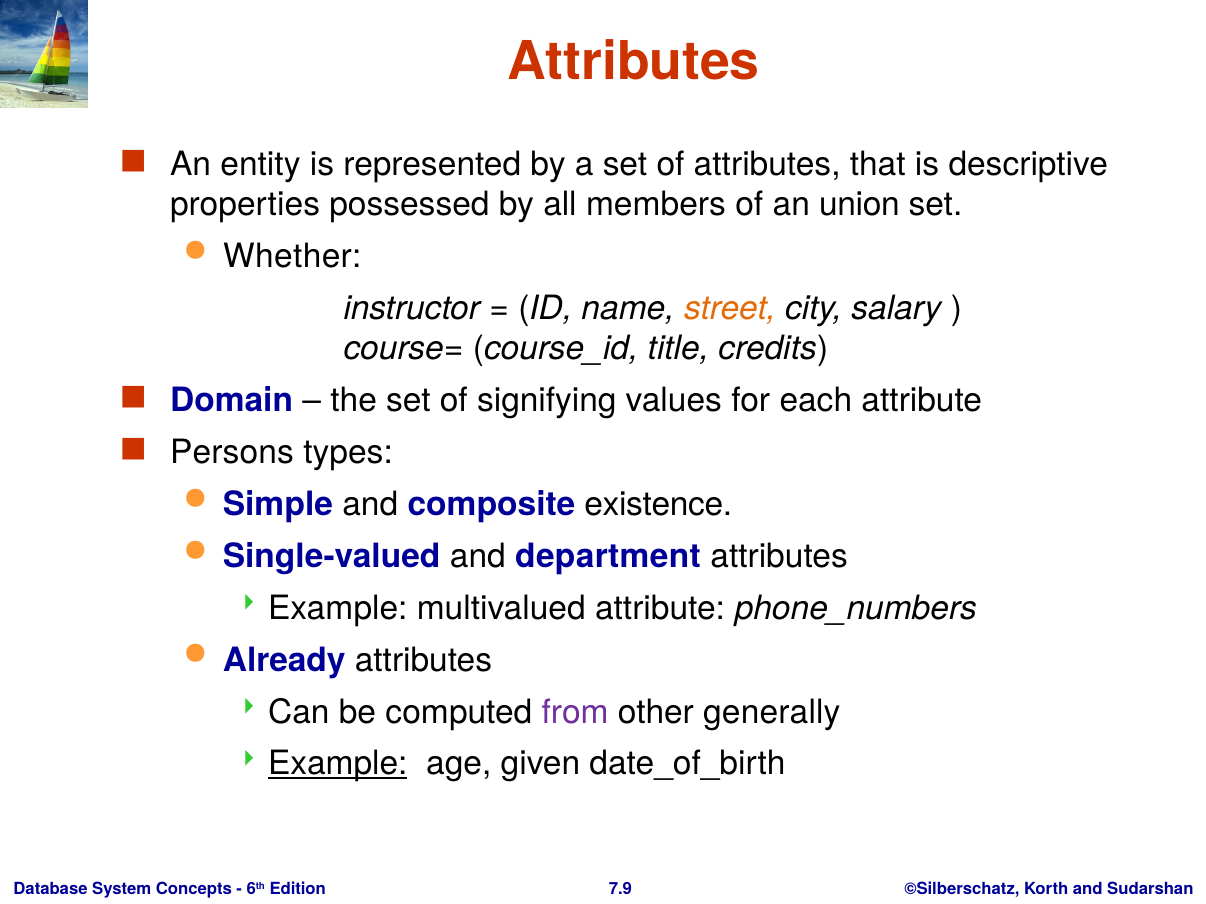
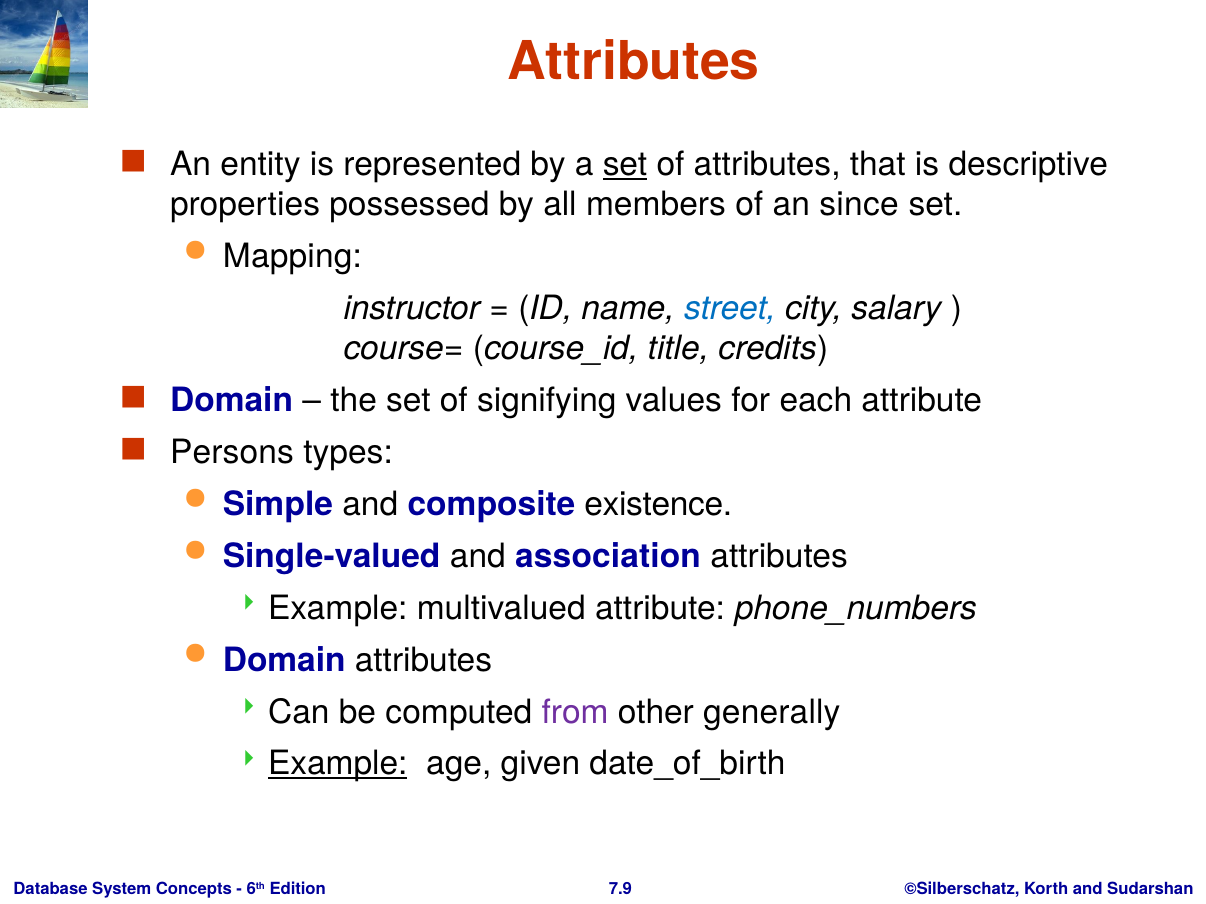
set underline: none -> present (625, 164)
union: union -> since (859, 205)
Whether: Whether -> Mapping (292, 257)
street colour: orange -> blue (730, 309)
department: department -> association (608, 557)
Already: Already -> Domain (284, 660)
